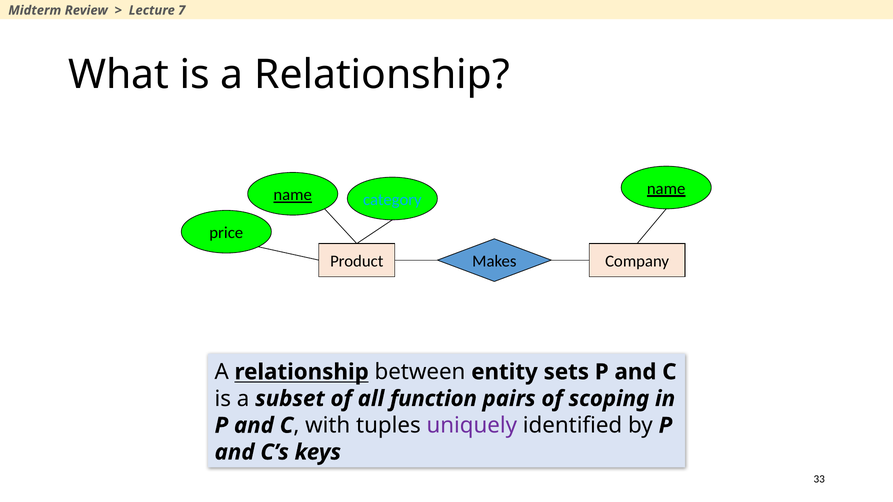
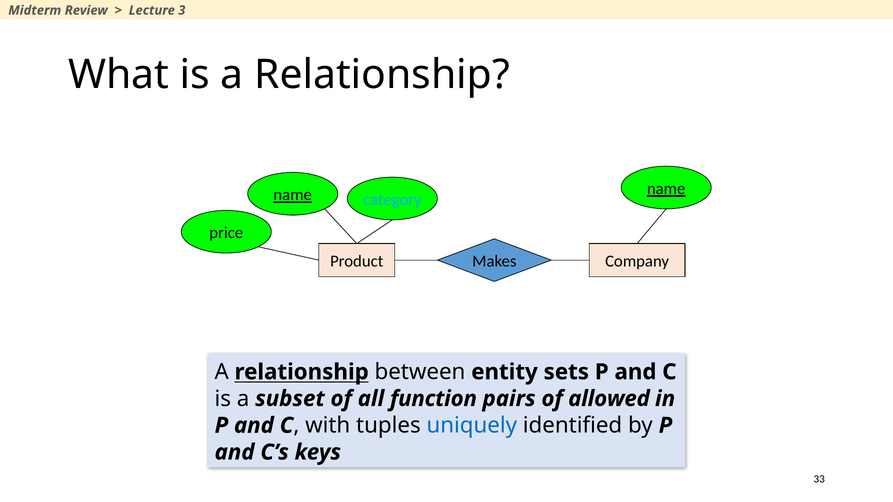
7: 7 -> 3 (182, 10)
scoping: scoping -> allowed (609, 399)
uniquely colour: purple -> blue (472, 426)
